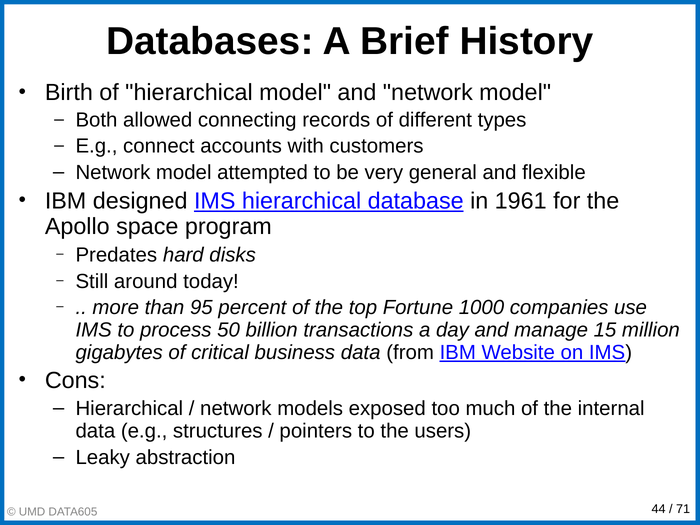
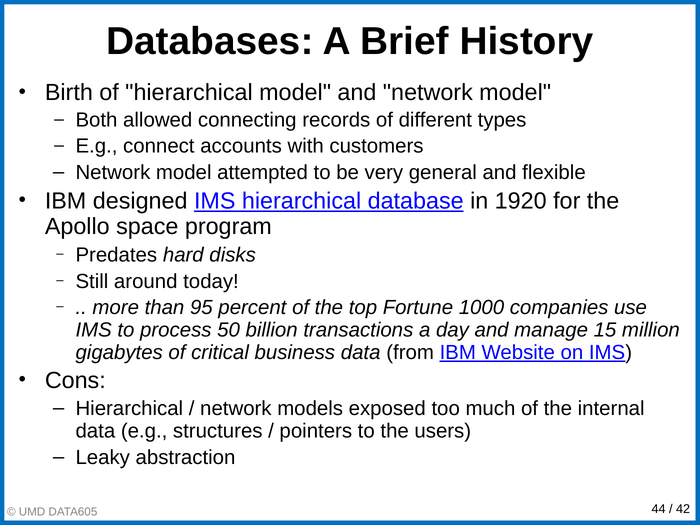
1961: 1961 -> 1920 (521, 201)
71: 71 -> 42 (683, 509)
